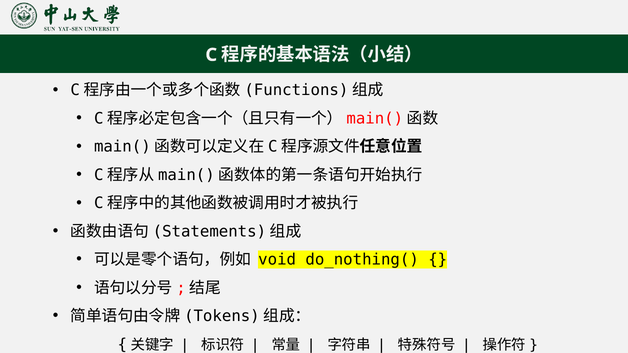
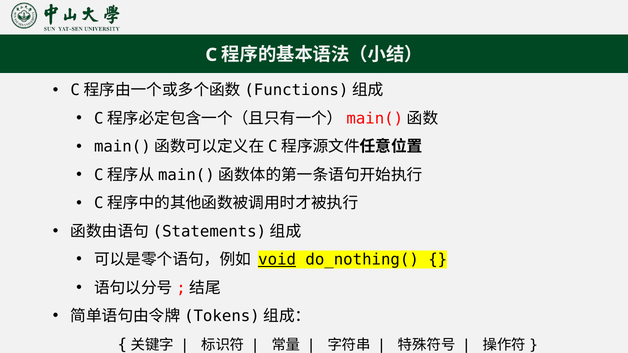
void underline: none -> present (277, 260)
